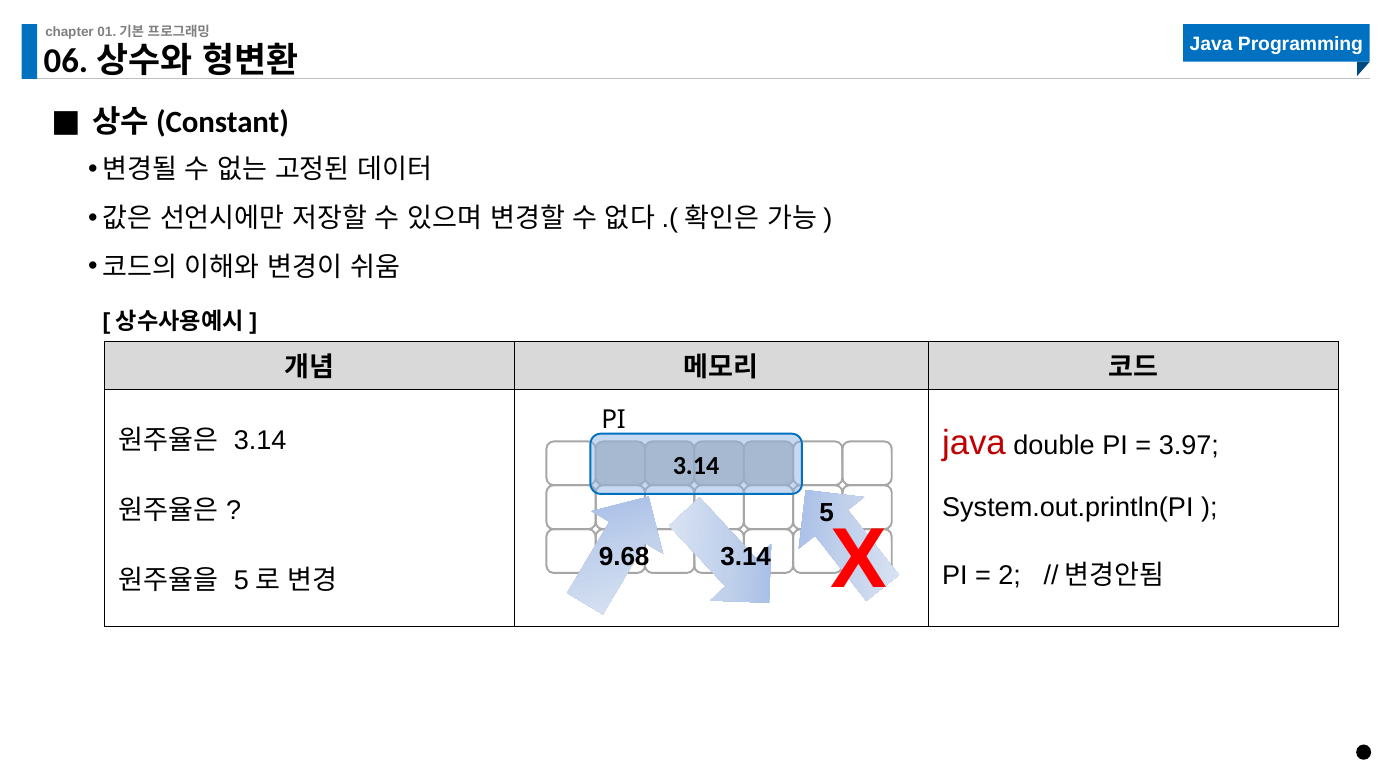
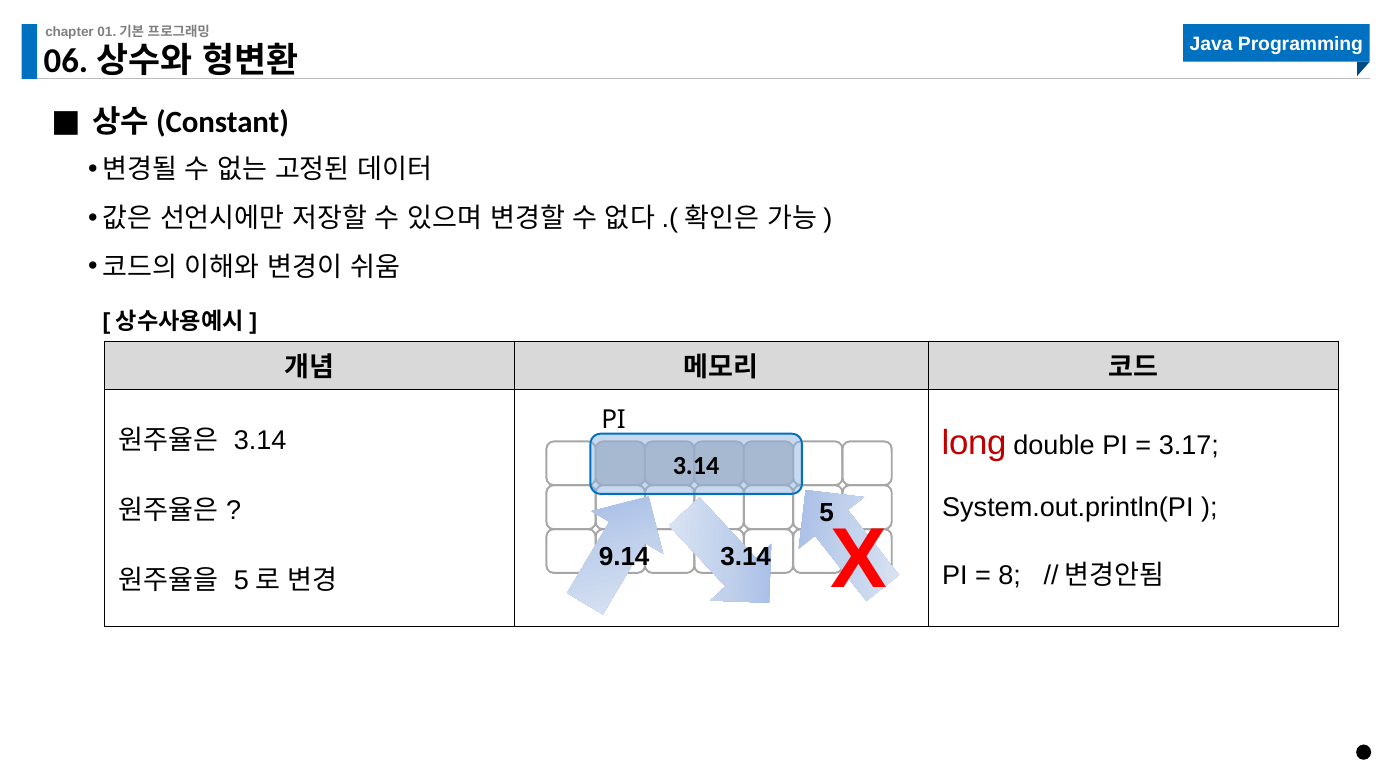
java: java -> long (974, 443)
3.97: 3.97 -> 3.17 (1189, 445)
9.68: 9.68 -> 9.14 (624, 556)
2: 2 -> 8 (1010, 576)
